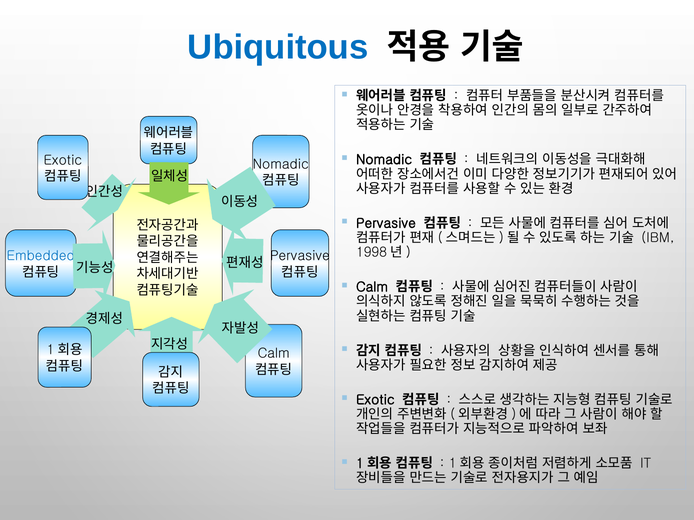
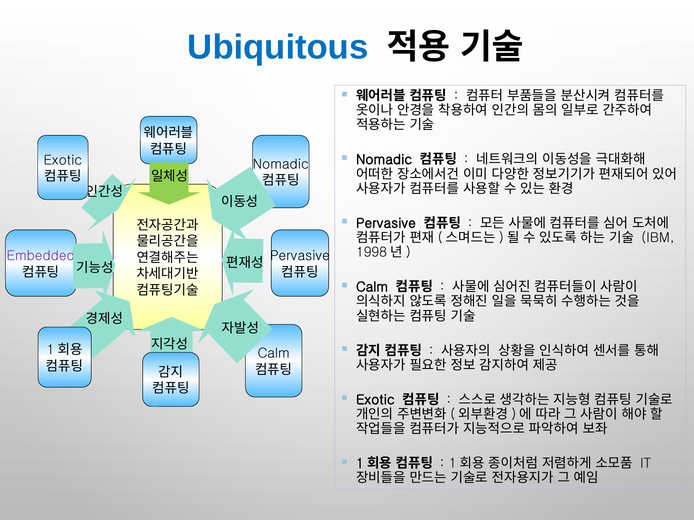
Embedded colour: blue -> purple (41, 256)
